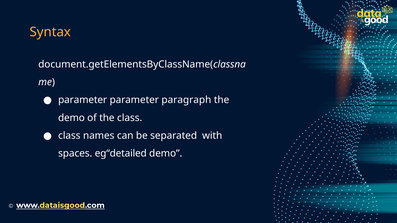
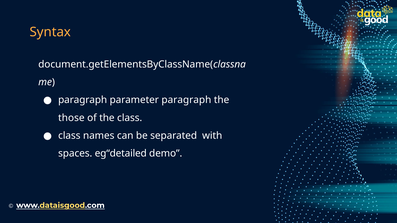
parameter: parameter -> paragraph (83, 100)
demo: demo -> those (71, 118)
